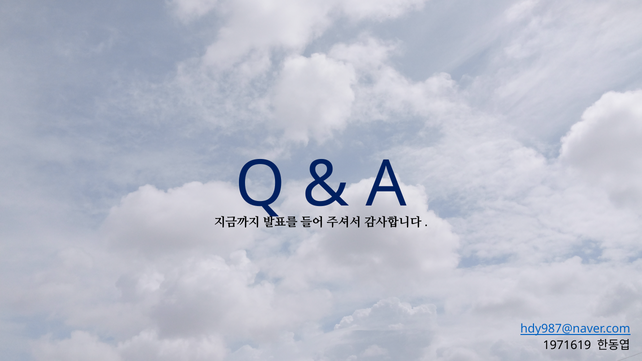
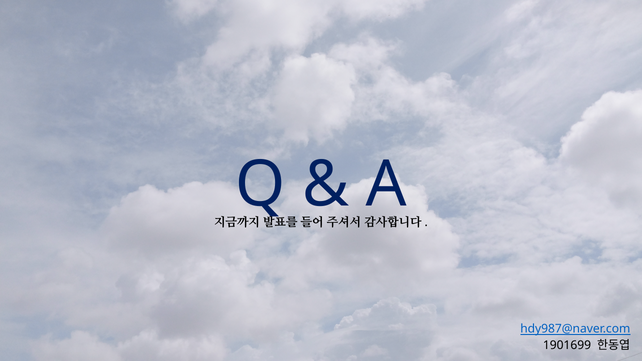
1971619: 1971619 -> 1901699 (567, 345)
